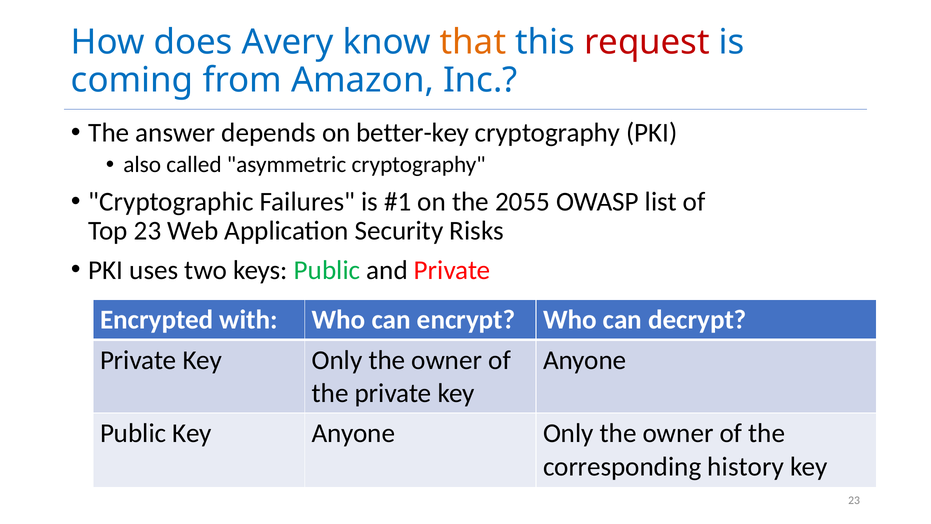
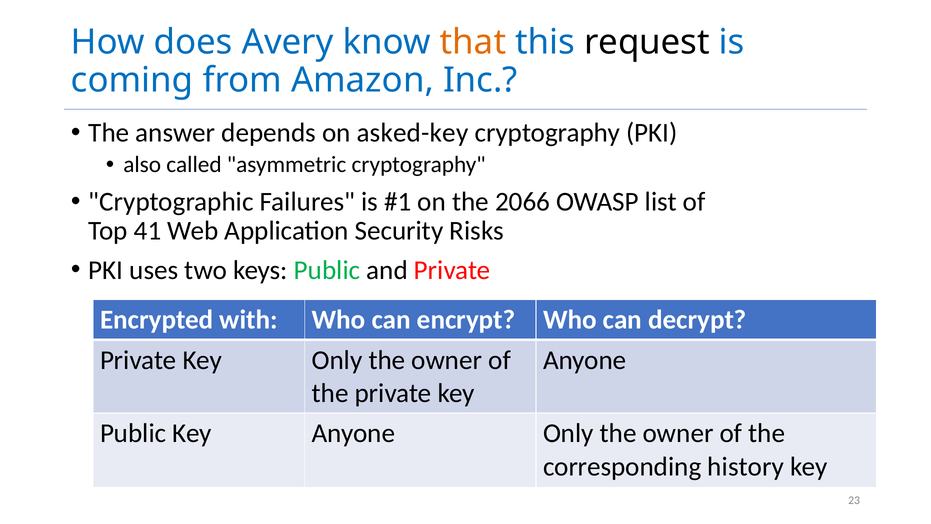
request colour: red -> black (647, 42)
better-key: better-key -> asked-key (413, 133)
2055: 2055 -> 2066 (523, 202)
Top 23: 23 -> 41 (148, 231)
